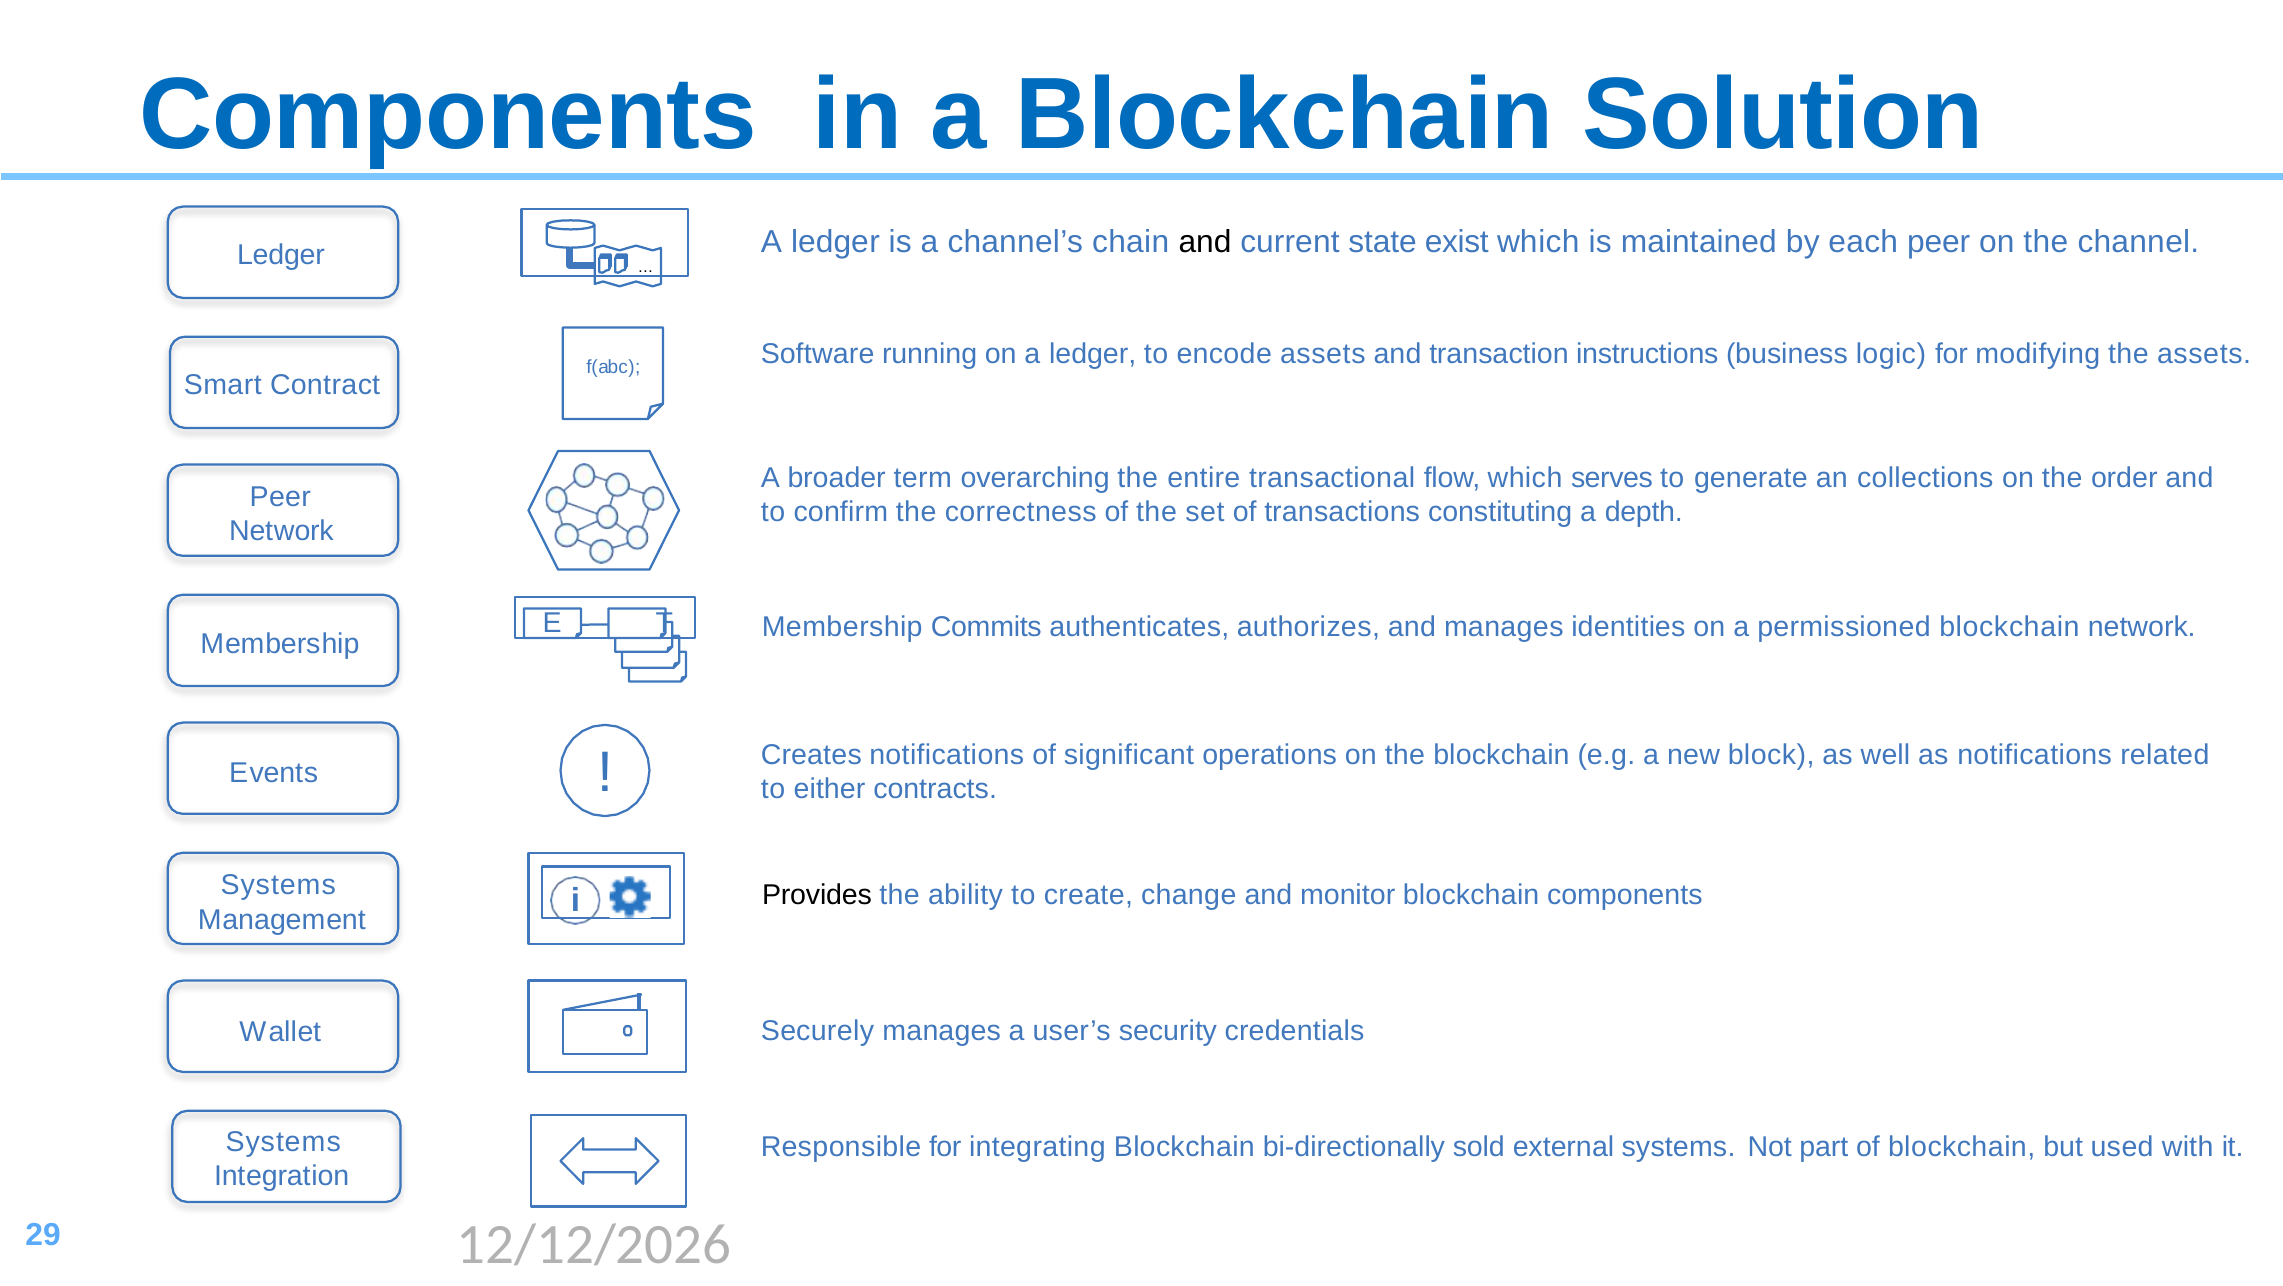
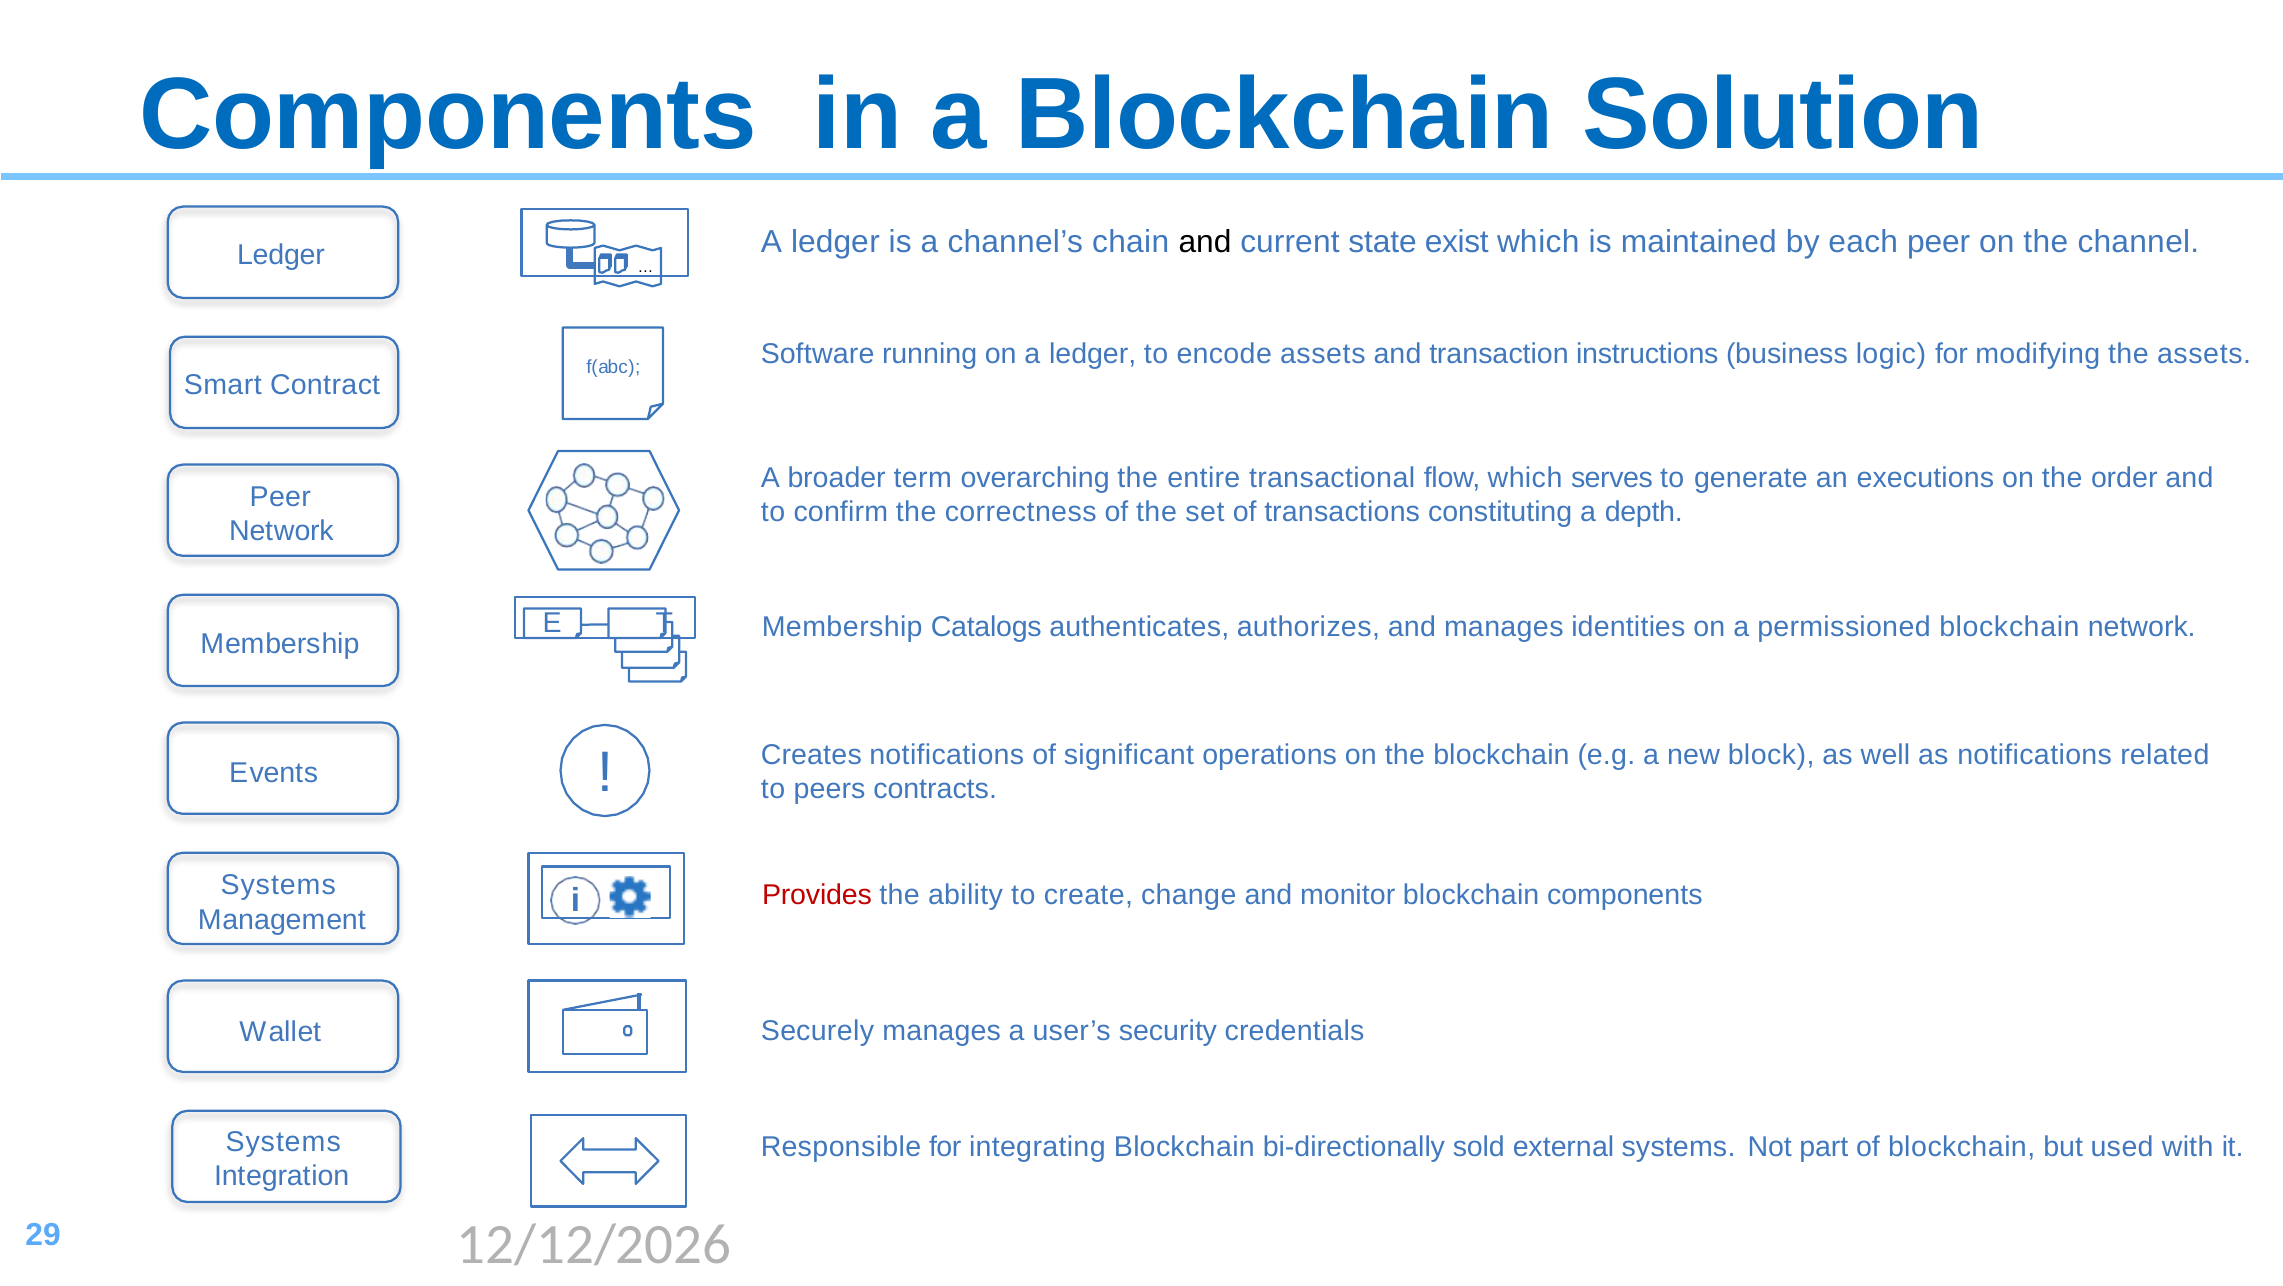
collections: collections -> executions (1925, 478)
Commits: Commits -> Catalogs (986, 627)
either: either -> peers (830, 789)
Provides colour: black -> red (817, 895)
